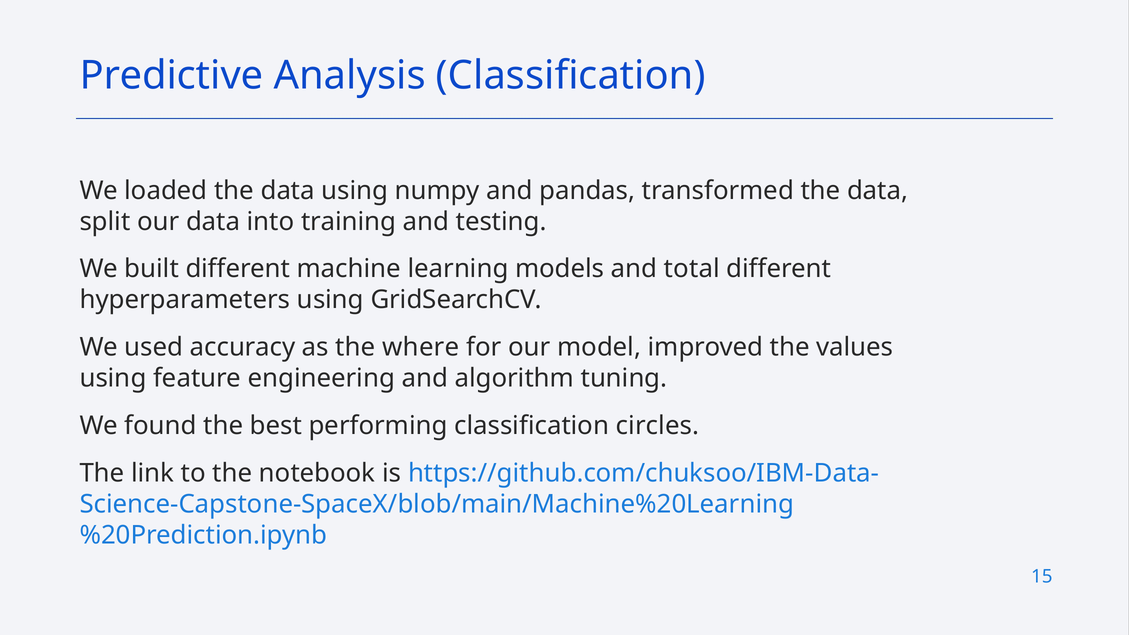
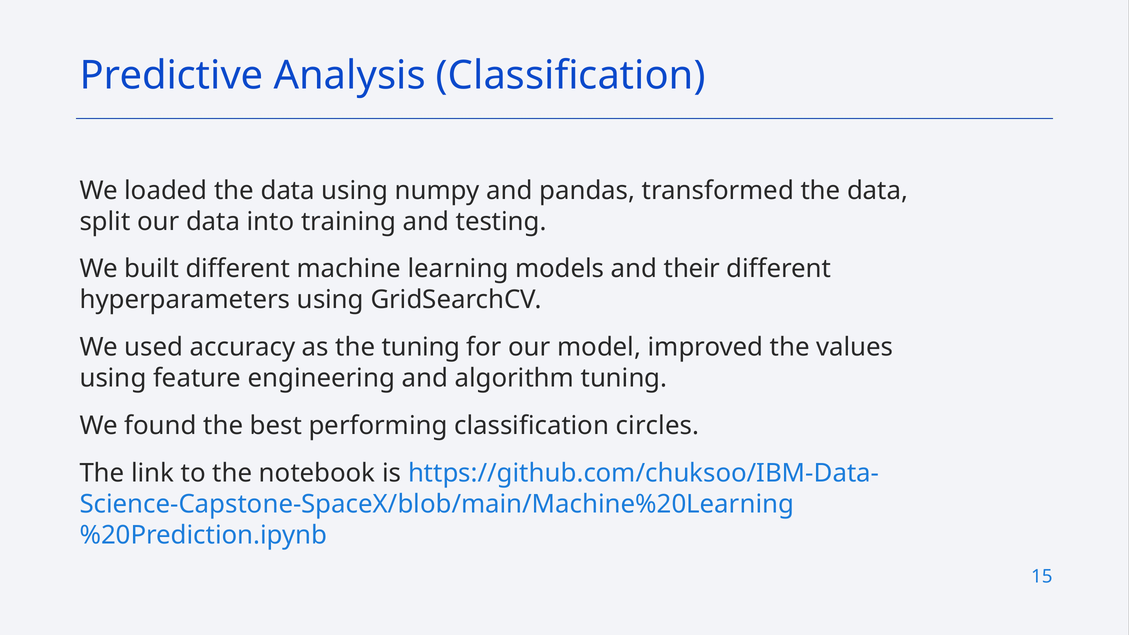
total: total -> their (692, 269)
the where: where -> tuning (421, 347)
